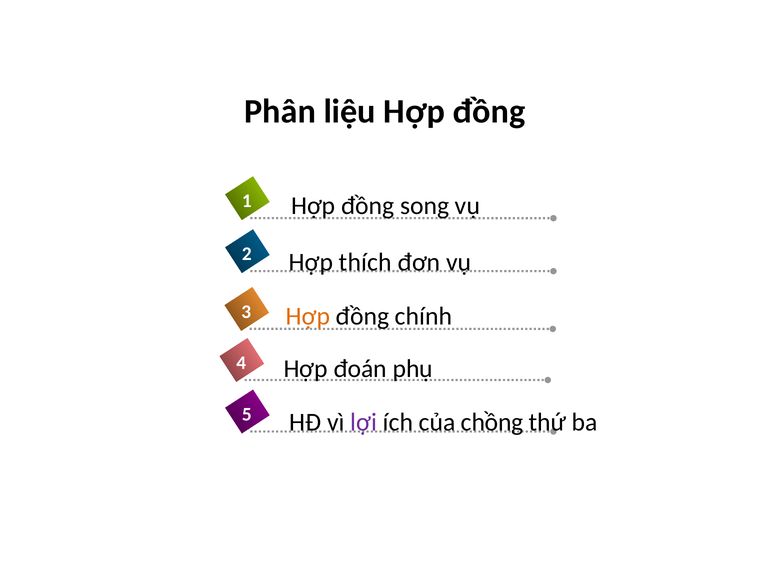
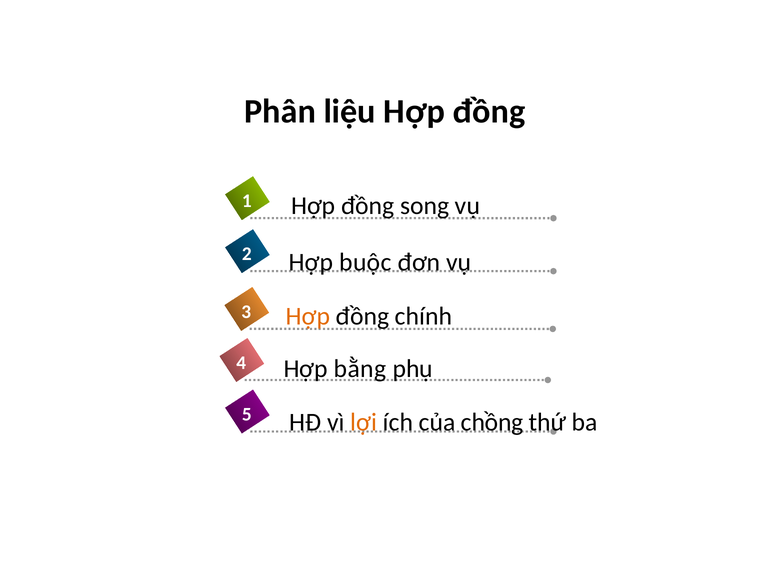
thích: thích -> buộc (365, 262)
đoán: đoán -> bằng (360, 369)
lợi colour: purple -> orange (364, 422)
